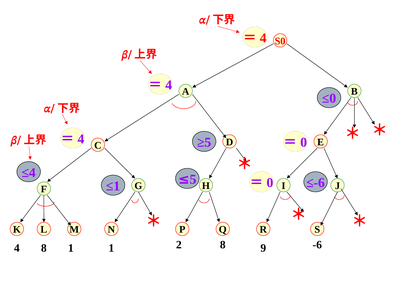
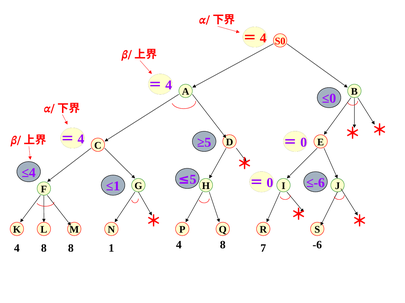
8 1: 1 -> 8 (71, 249)
1 2: 2 -> 4 (179, 245)
9: 9 -> 7 (263, 249)
